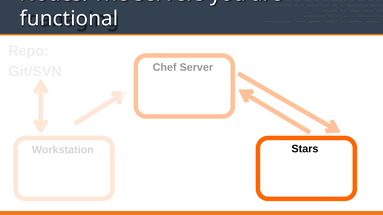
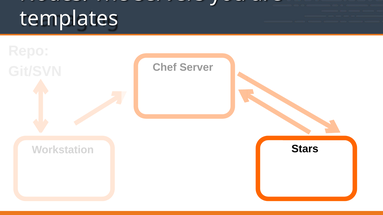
functional: functional -> templates (69, 19)
